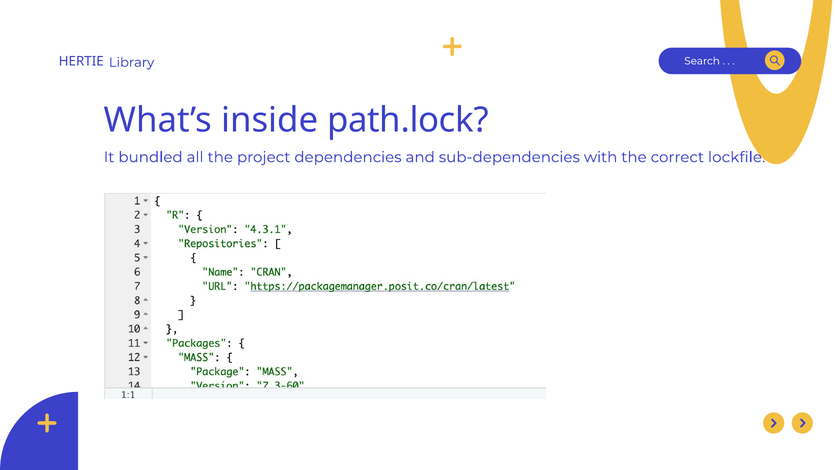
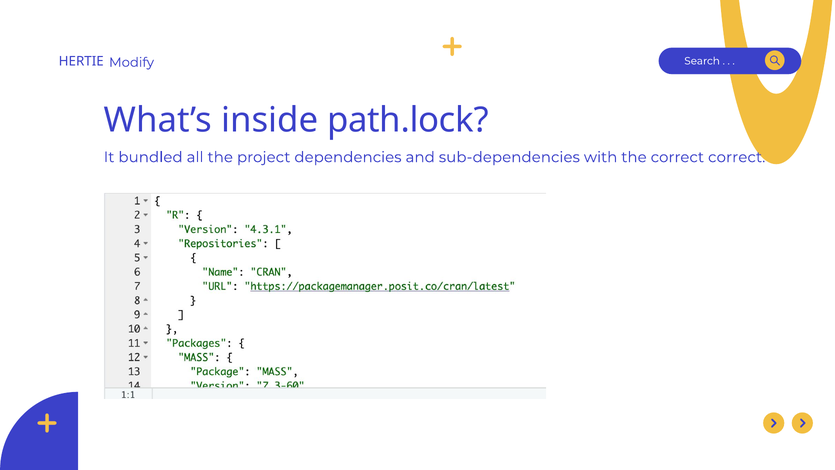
Library: Library -> Modify (131, 62)
correct lockfile: lockfile -> correct (737, 157)
